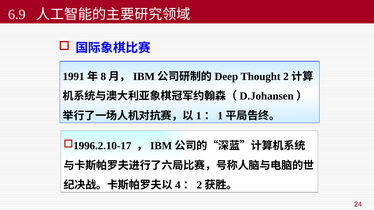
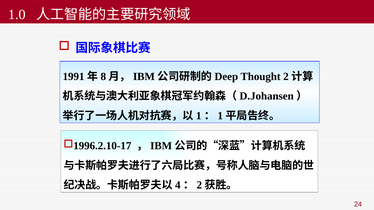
6.9: 6.9 -> 1.0 (17, 15)
